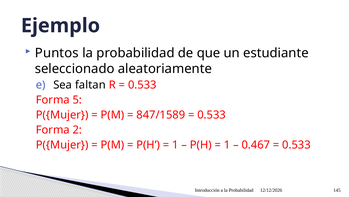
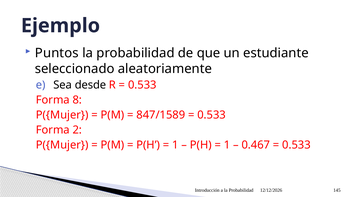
faltan: faltan -> desde (90, 85)
5: 5 -> 8 (77, 100)
